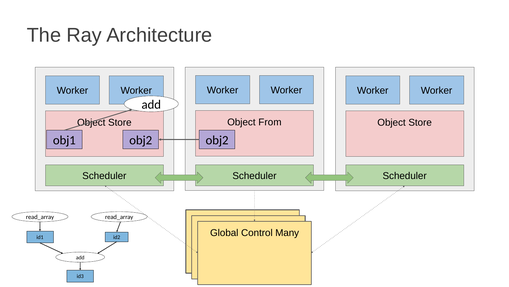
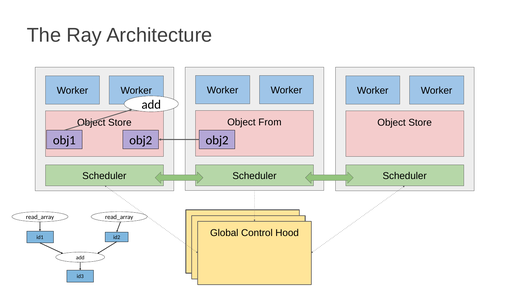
Many: Many -> Hood (287, 232)
